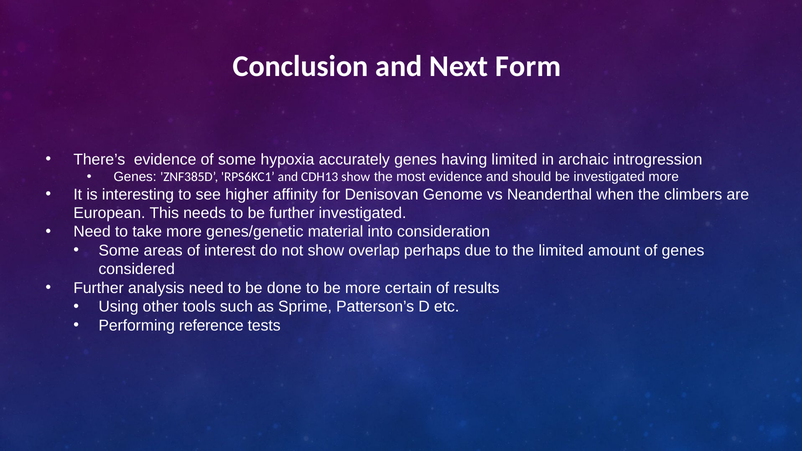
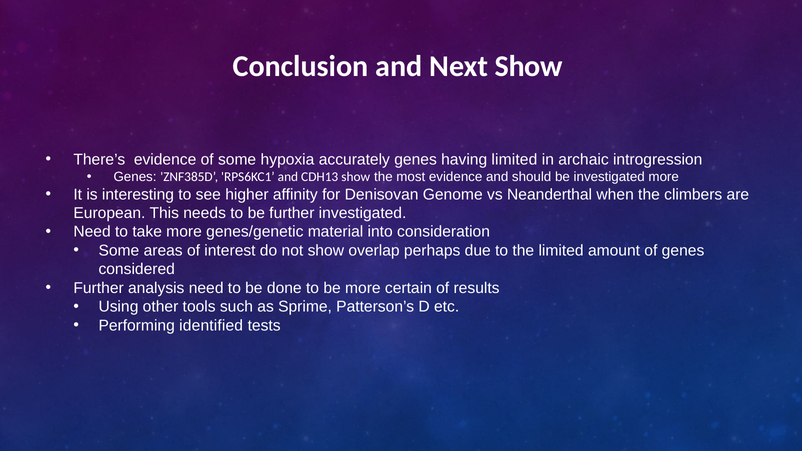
Next Form: Form -> Show (529, 66)
reference: reference -> identified (211, 326)
